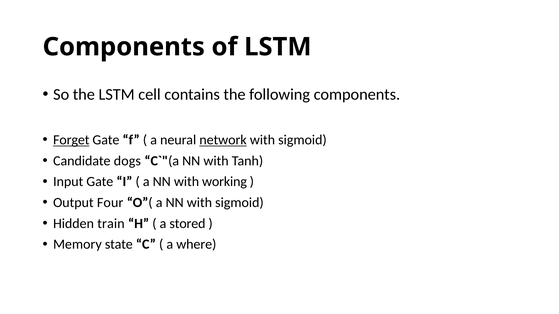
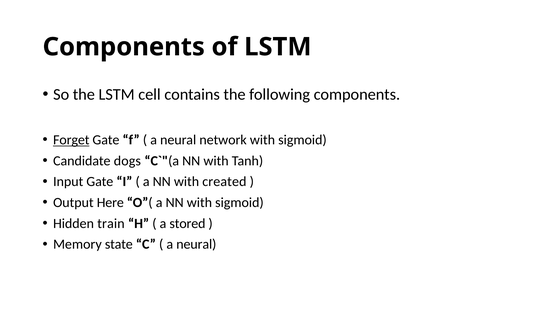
network underline: present -> none (223, 140)
working: working -> created (224, 182)
Four: Four -> Here (110, 203)
where: where -> neural (196, 245)
